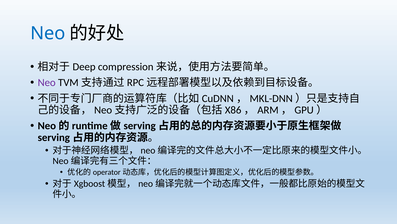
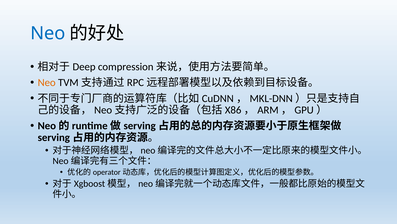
Neo colour: purple -> orange (47, 82)
